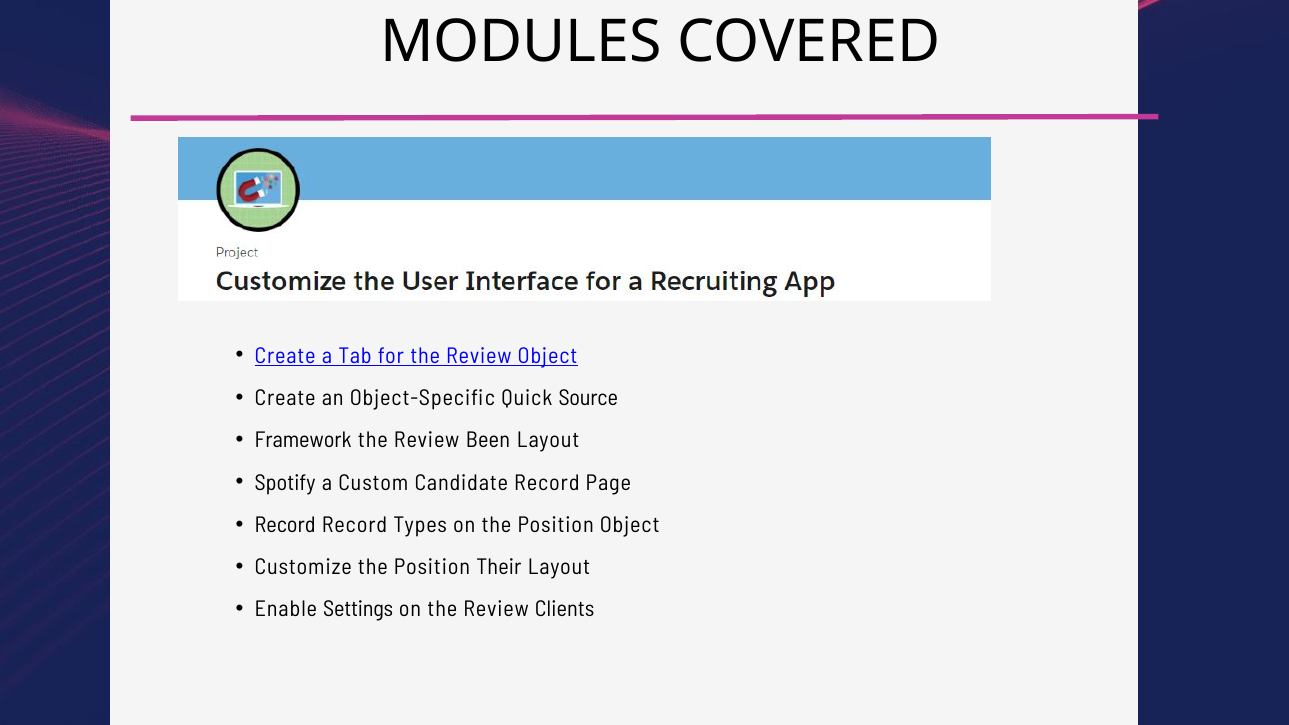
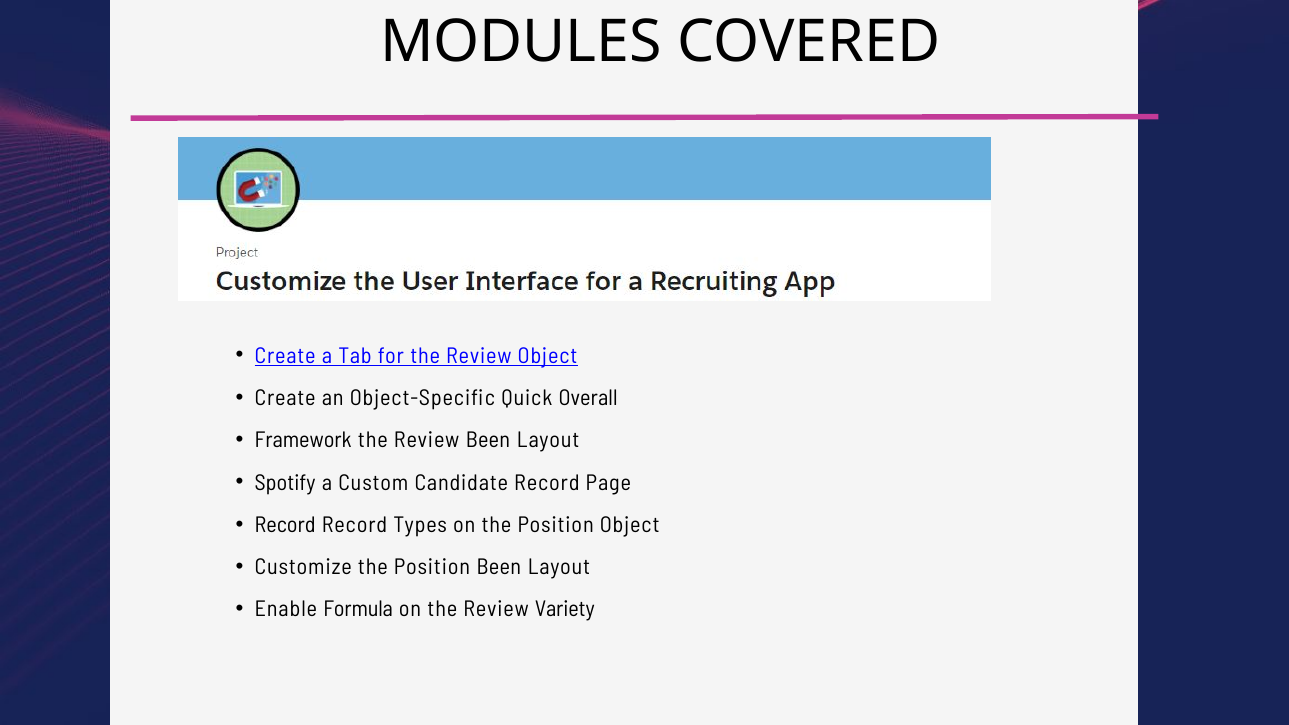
Source: Source -> Overall (588, 398)
Position Their: Their -> Been (499, 567)
Settings: Settings -> Formula (358, 610)
Clients: Clients -> Variety (565, 610)
